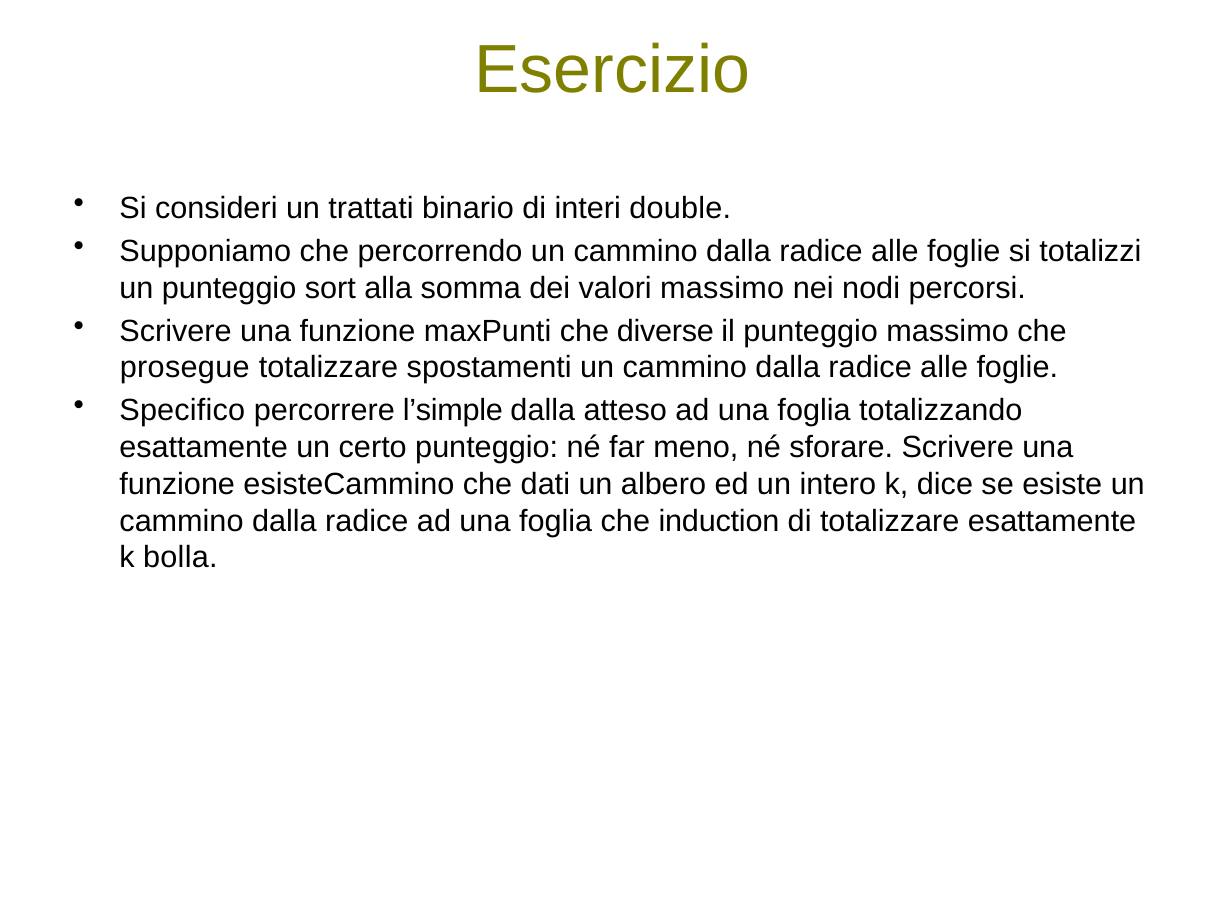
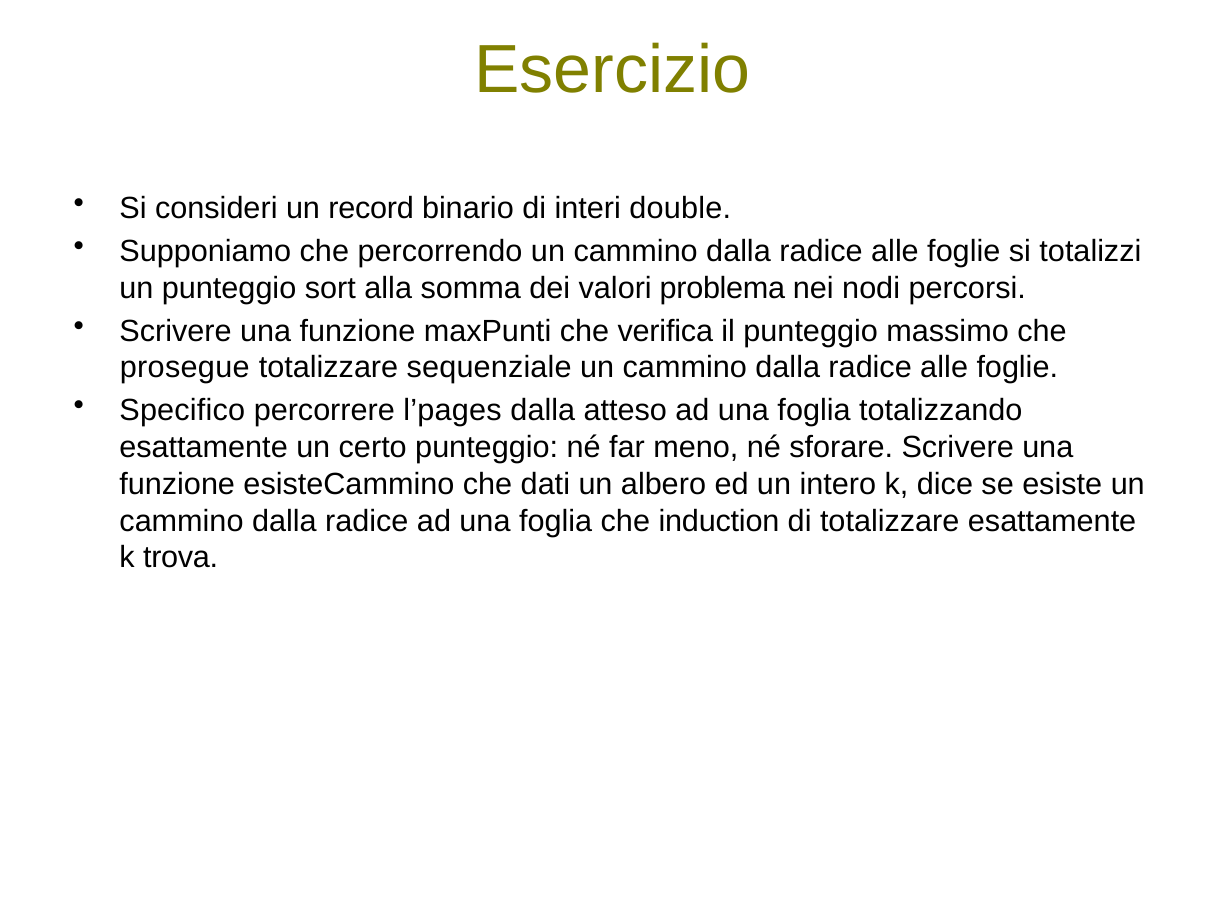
trattati: trattati -> record (371, 208)
valori massimo: massimo -> problema (722, 288)
diverse: diverse -> verifica (665, 331)
spostamenti: spostamenti -> sequenziale (489, 368)
l’simple: l’simple -> l’pages (453, 411)
bolla: bolla -> trova (181, 558)
